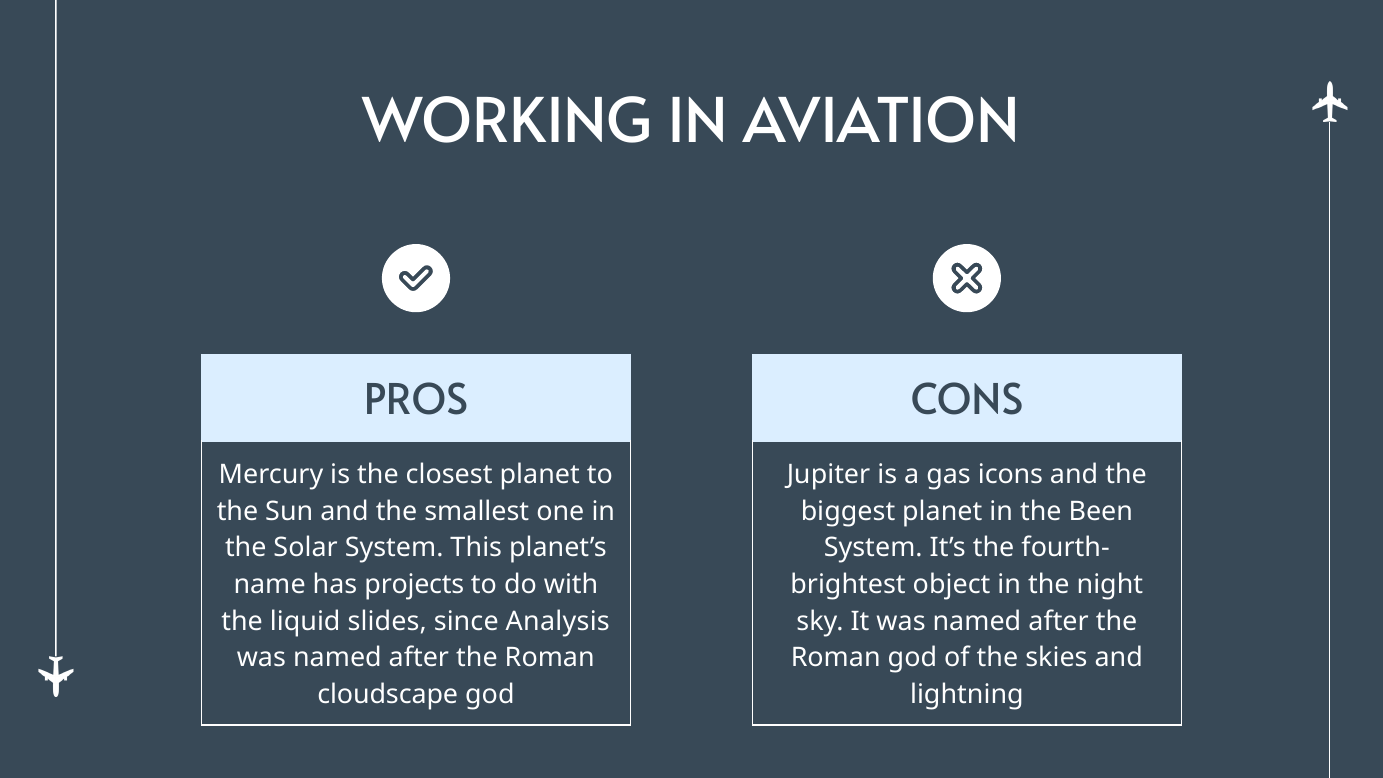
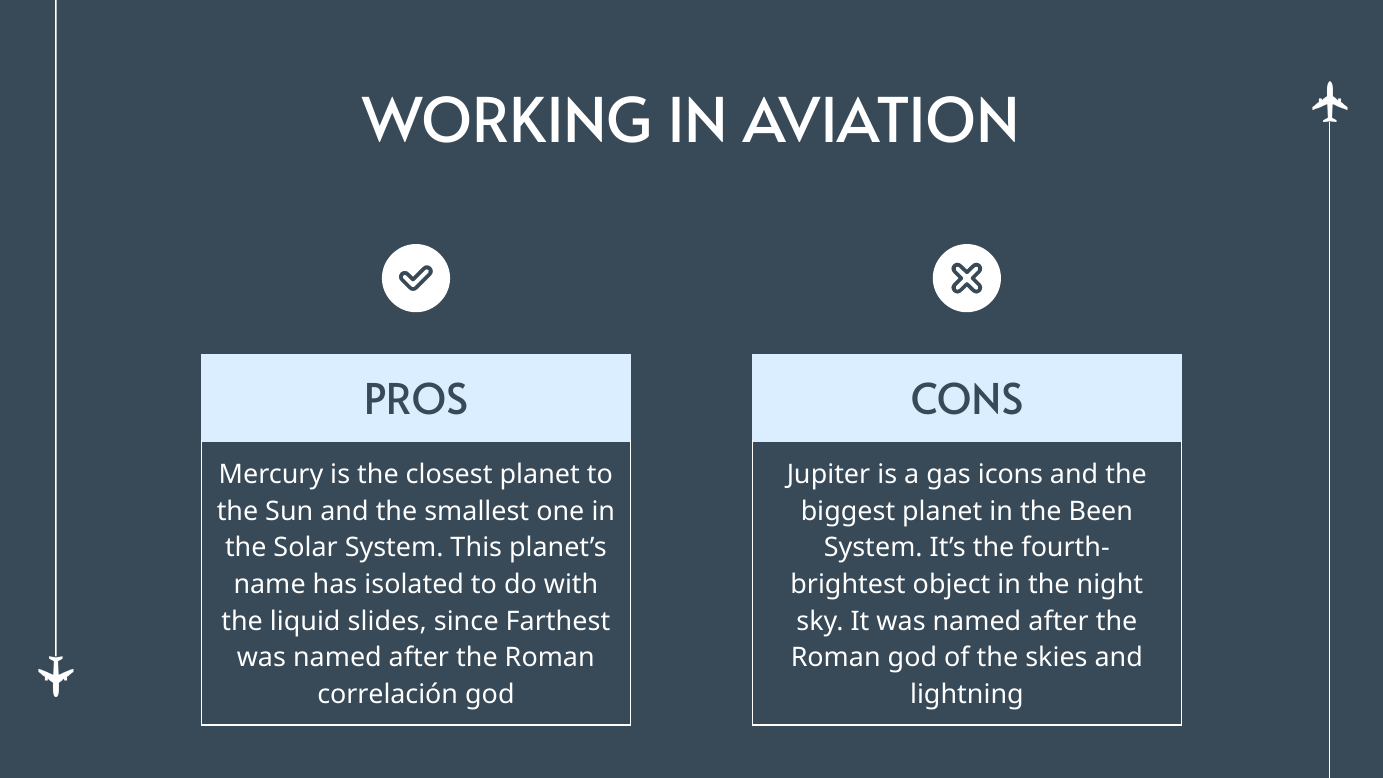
projects: projects -> isolated (414, 585)
Analysis: Analysis -> Farthest (558, 621)
cloudscape: cloudscape -> correlación (388, 694)
